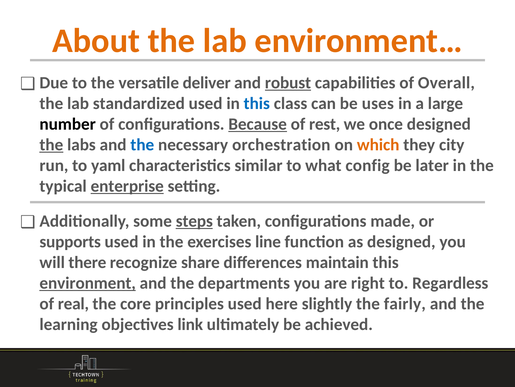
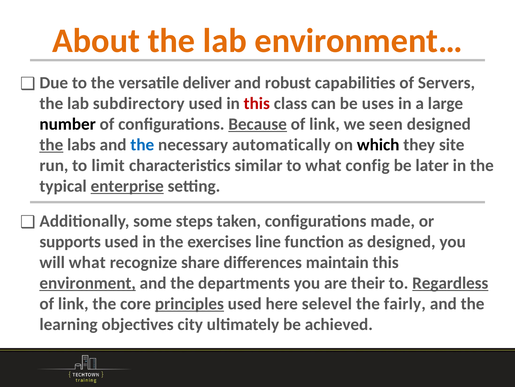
robust underline: present -> none (288, 83)
Overall: Overall -> Servers (446, 83)
standardized: standardized -> subdirectory (139, 103)
this colour: blue -> red (257, 103)
rest: rest -> link (325, 124)
once: once -> seen (386, 124)
orchestration: orchestration -> automatically (281, 145)
which colour: orange -> black (378, 145)
city: city -> site (452, 145)
yaml: yaml -> limit (108, 165)
steps underline: present -> none (194, 221)
will there: there -> what (87, 262)
right: right -> their (368, 283)
Regardless underline: none -> present (450, 283)
real: real -> link (73, 303)
principles underline: none -> present (189, 303)
slightly: slightly -> selevel (327, 303)
link: link -> city (190, 324)
